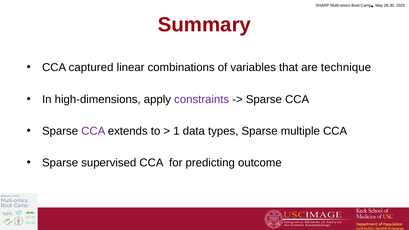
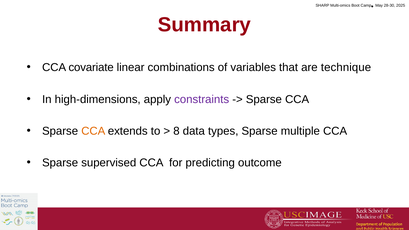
captured: captured -> covariate (91, 67)
CCA colour: purple -> orange (93, 131)
1: 1 -> 8 (176, 131)
